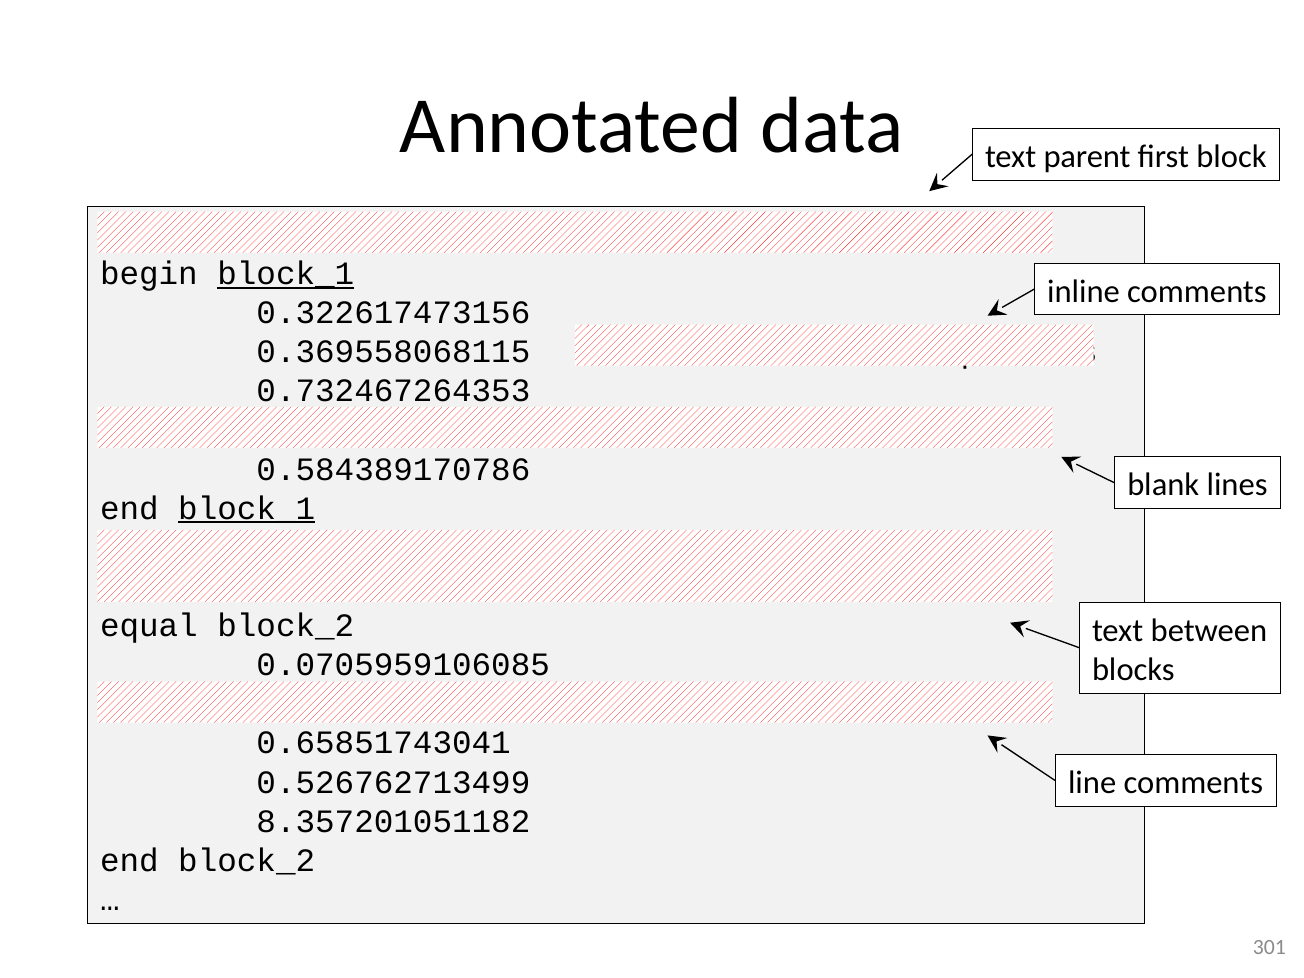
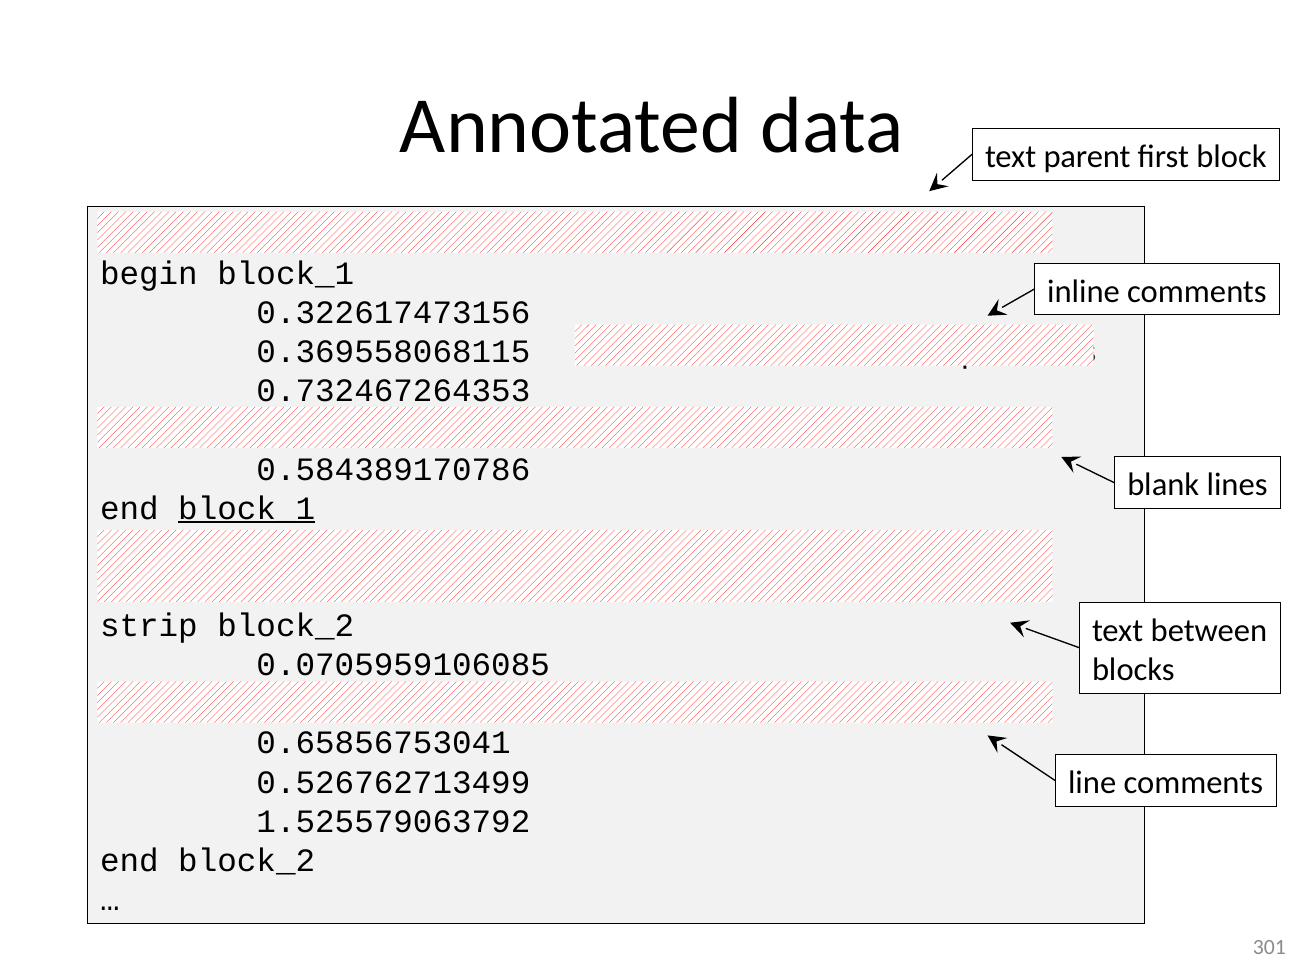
block_1 underline: present -> none (286, 274)
equal: equal -> strip (149, 626)
0.65851743041: 0.65851743041 -> 0.65856753041 (384, 743)
8.357201051182: 8.357201051182 -> 1.525579063792 (393, 821)
